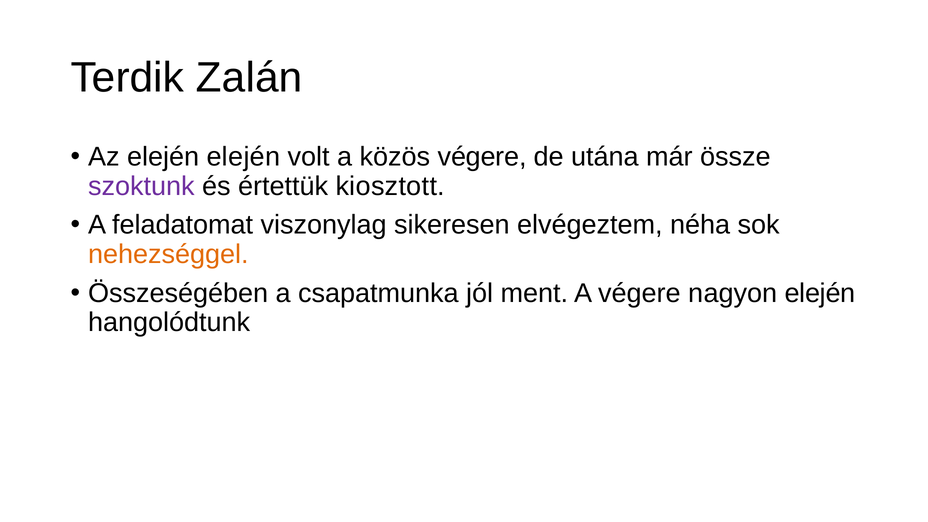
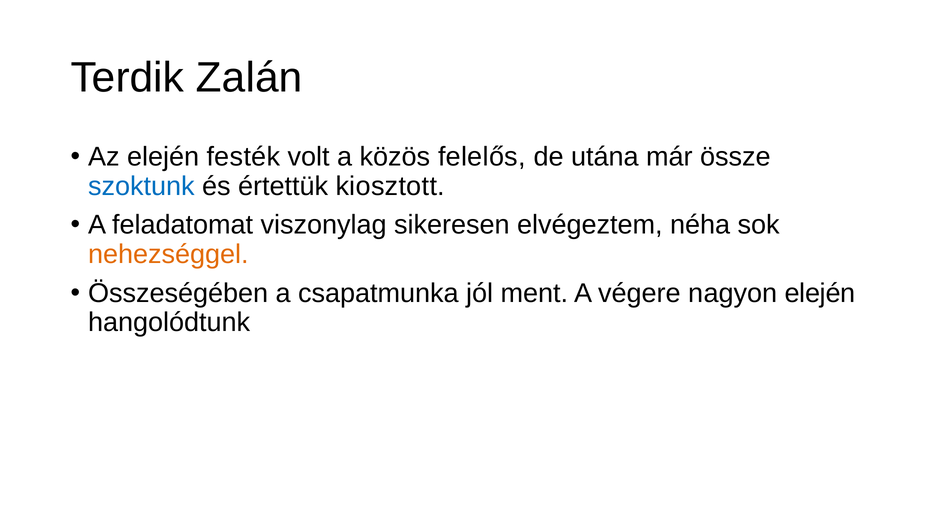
elején elején: elején -> festék (243, 157)
közös végere: végere -> felelős (482, 157)
szoktunk colour: purple -> blue (141, 186)
